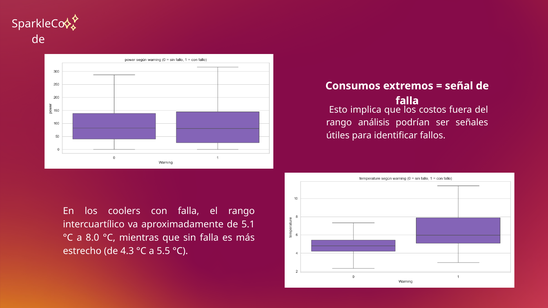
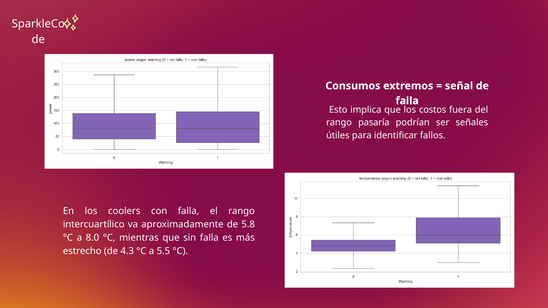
análisis: análisis -> pasaría (374, 123)
5.1: 5.1 -> 5.8 (248, 225)
